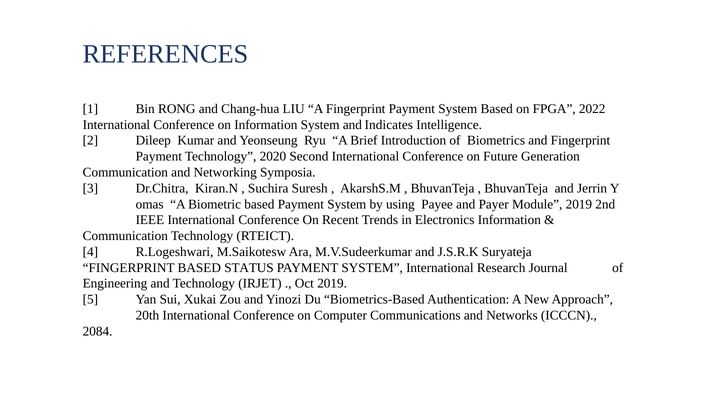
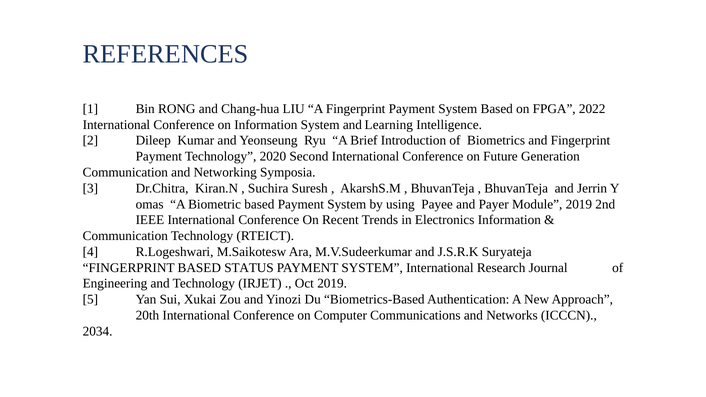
Indicates: Indicates -> Learning (389, 125)
2084: 2084 -> 2034 (98, 331)
